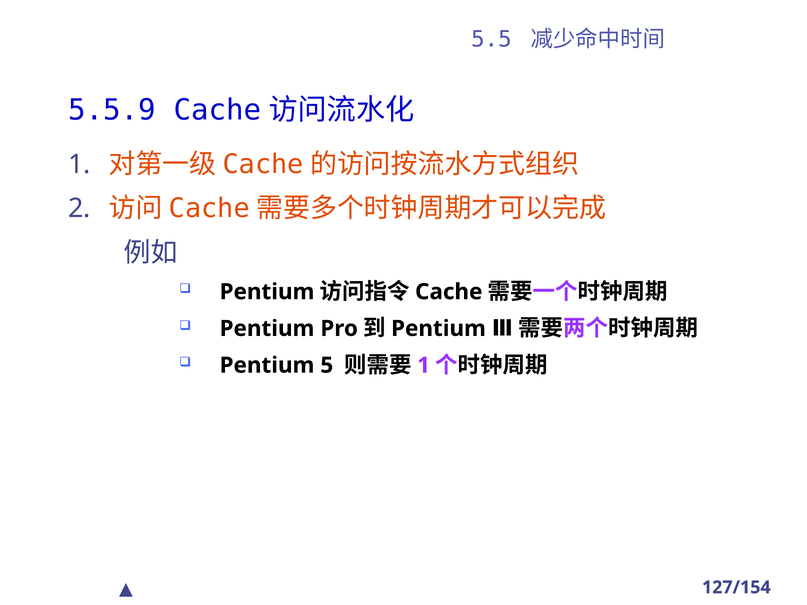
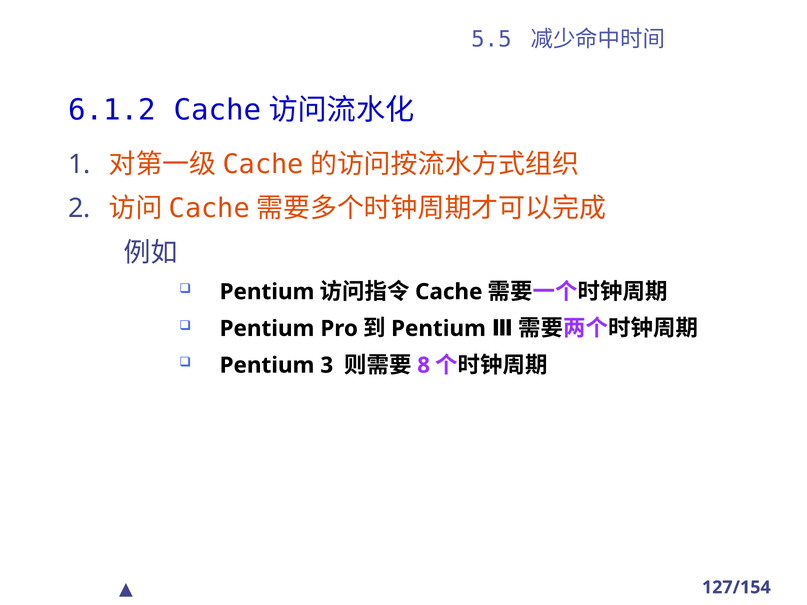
5.5.9: 5.5.9 -> 6.1.2 (112, 110)
5: 5 -> 3 (327, 365)
1: 1 -> 8 (424, 365)
